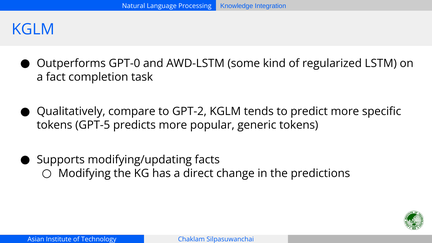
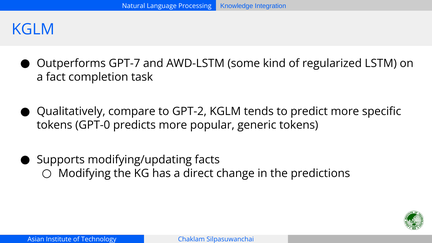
GPT-0: GPT-0 -> GPT-7 (124, 63)
GPT-5: GPT-5 -> GPT-0 (93, 125)
